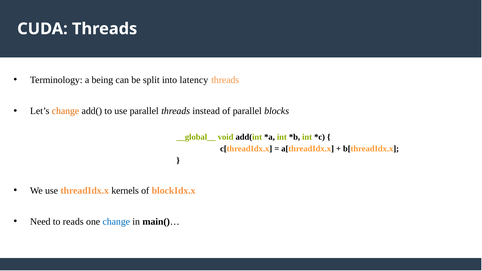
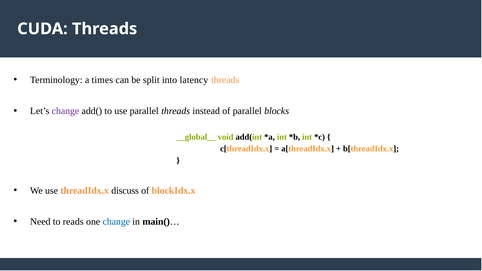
being: being -> times (102, 80)
change colour: orange -> purple (66, 111)
kernels: kernels -> discuss (125, 191)
